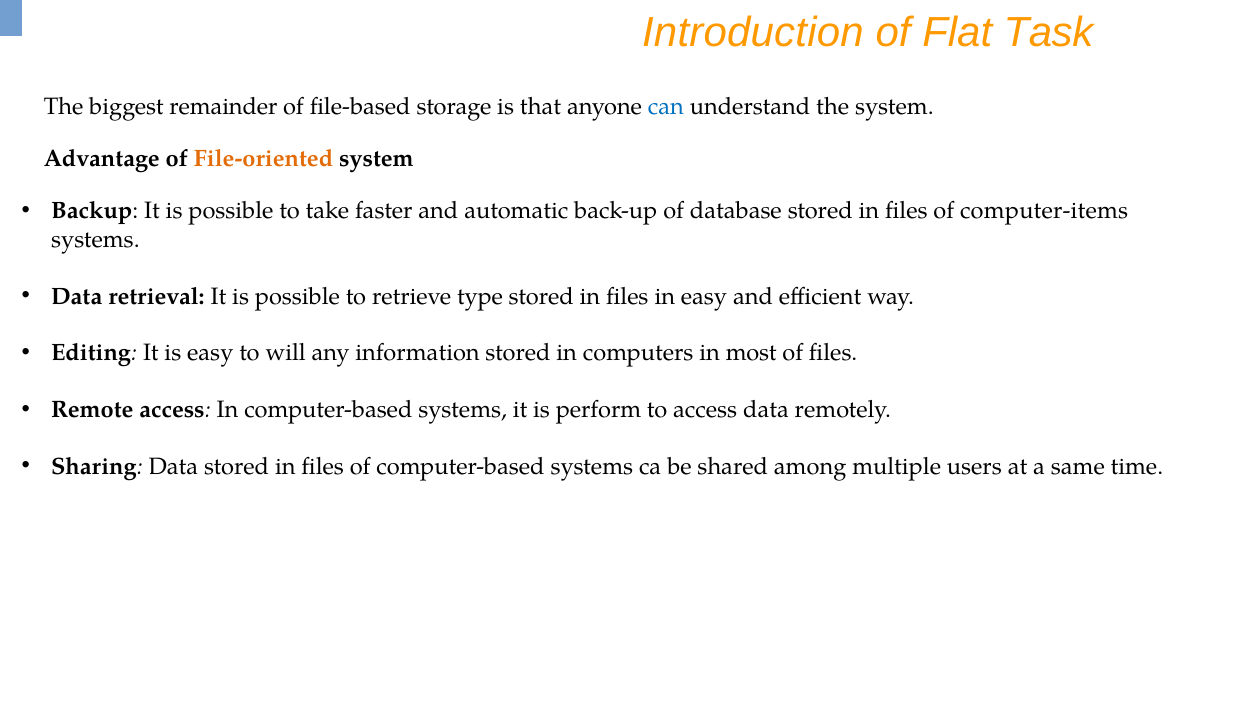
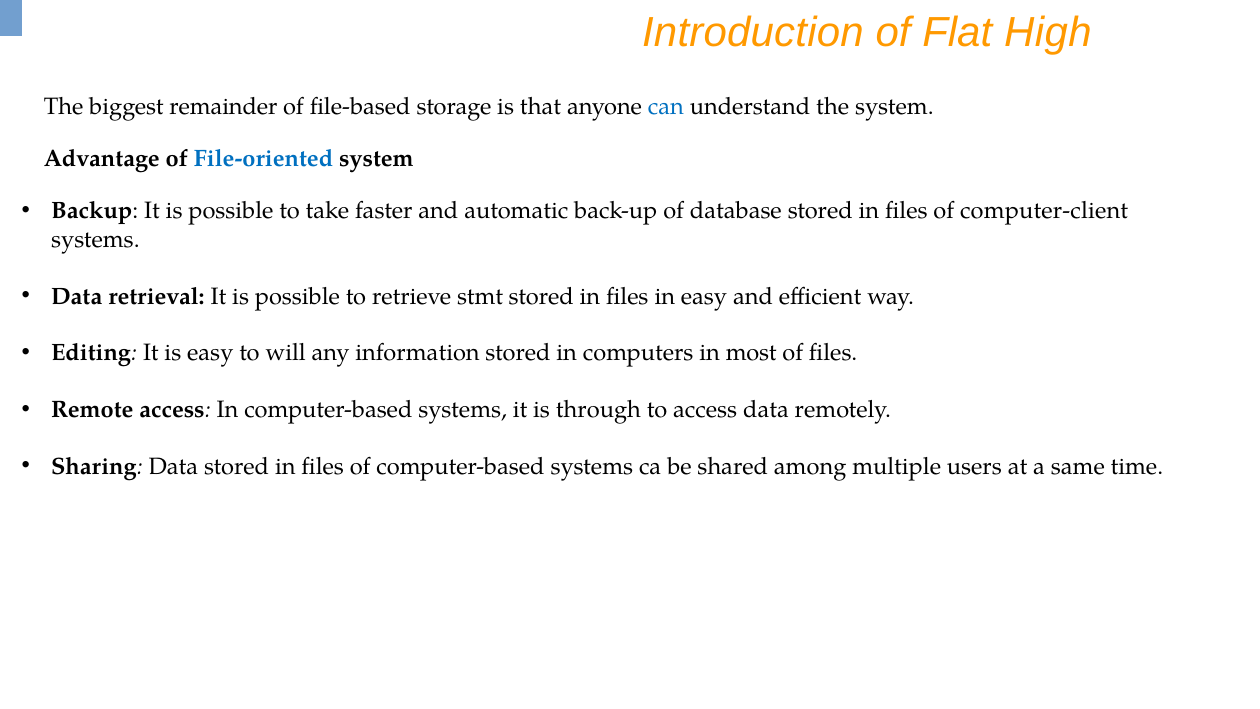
Task: Task -> High (1048, 33)
File-oriented colour: orange -> blue (264, 159)
computer-items: computer-items -> computer-client (1044, 211)
type: type -> stmt (480, 296)
perform: perform -> through (598, 410)
